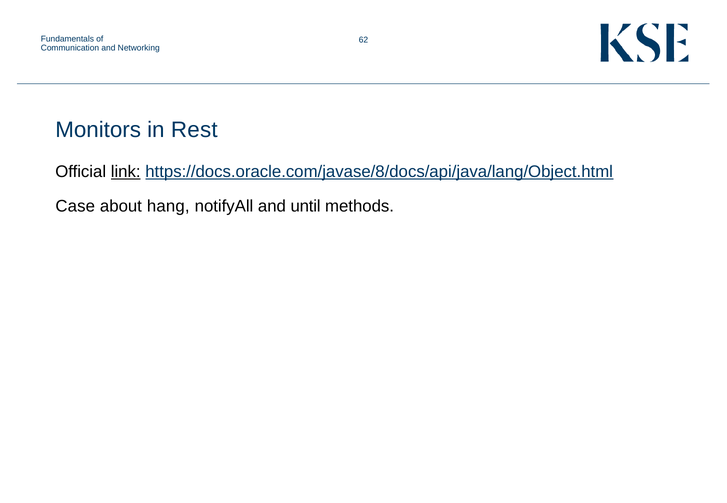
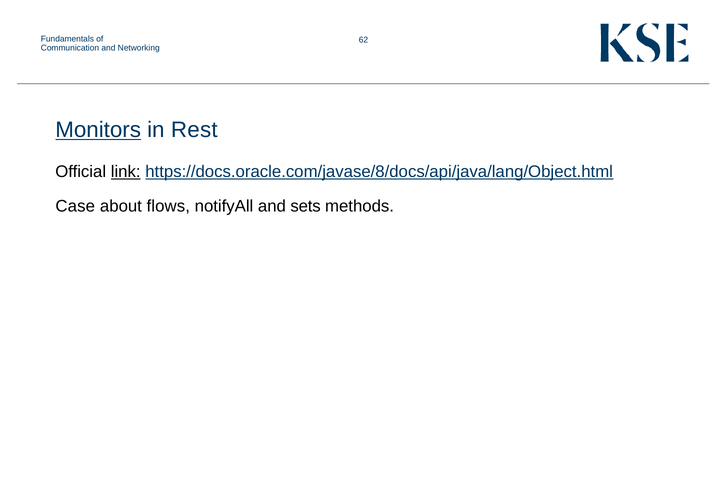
Monitors underline: none -> present (98, 130)
hang: hang -> flows (168, 206)
until: until -> sets (306, 206)
